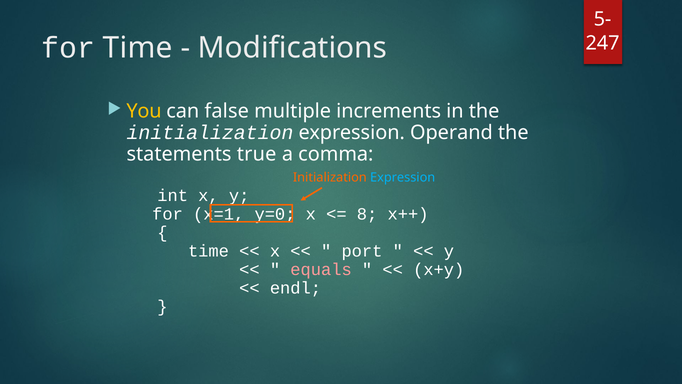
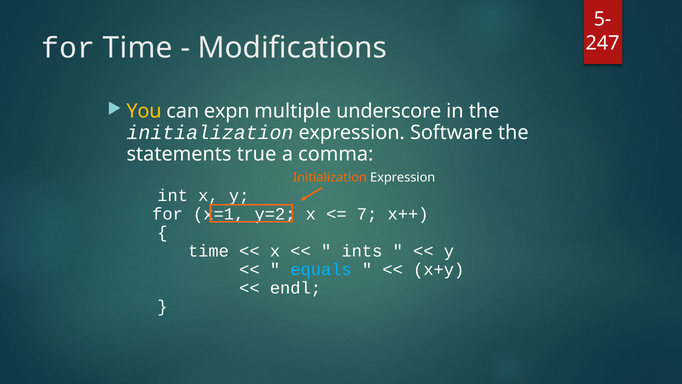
false: false -> expn (227, 111)
increments: increments -> underscore (389, 111)
Operand: Operand -> Software (451, 133)
Expression colour: light blue -> white (403, 177)
y=0: y=0 -> y=2 (275, 214)
8: 8 -> 7 (367, 214)
port: port -> ints (362, 251)
equals colour: pink -> light blue (321, 269)
